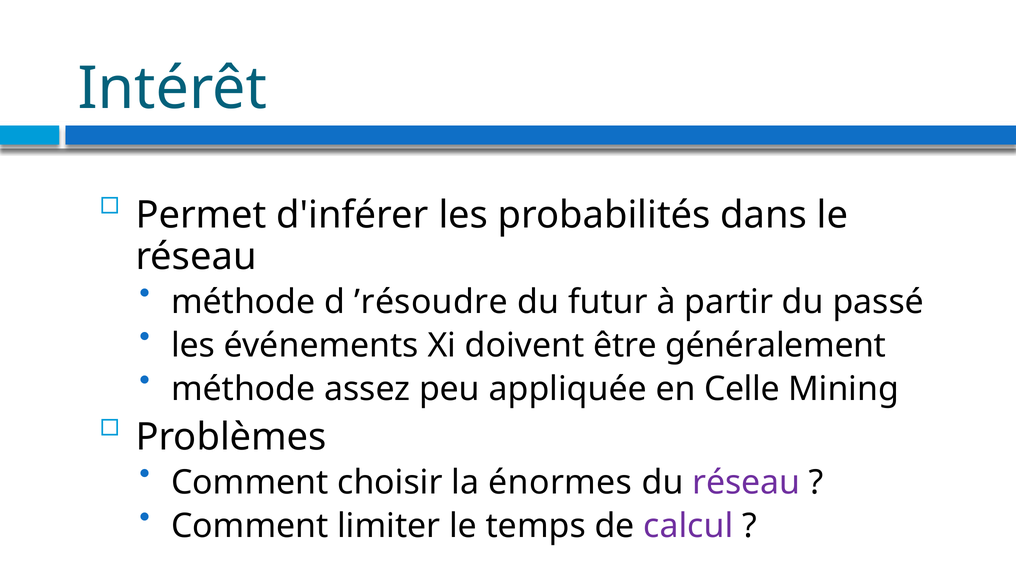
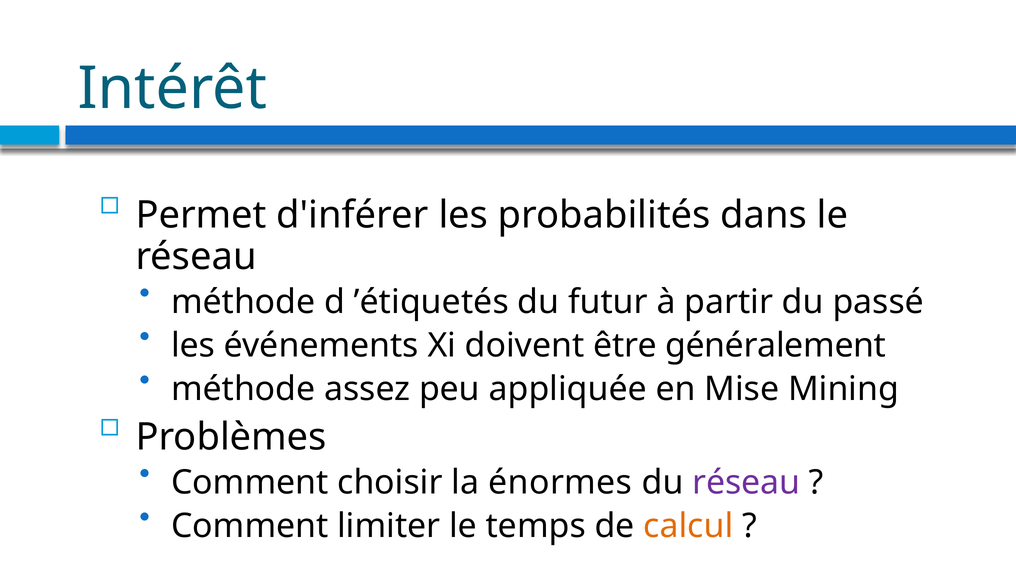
’résoudre: ’résoudre -> ’étiquetés (431, 302)
Celle: Celle -> Mise (742, 389)
calcul colour: purple -> orange (688, 526)
